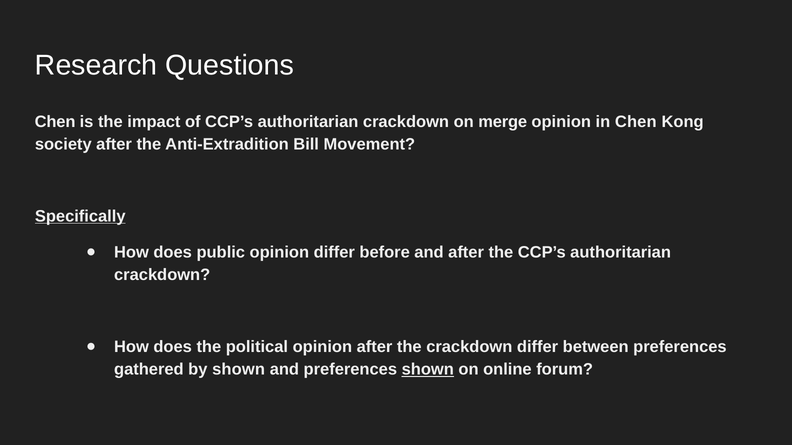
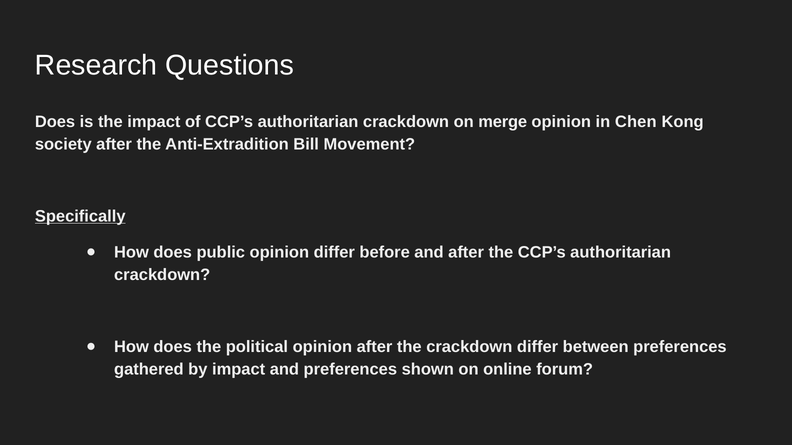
Chen: Chen -> Does (55, 122)
by shown: shown -> impact (239, 370)
shown underline: present -> none (428, 370)
